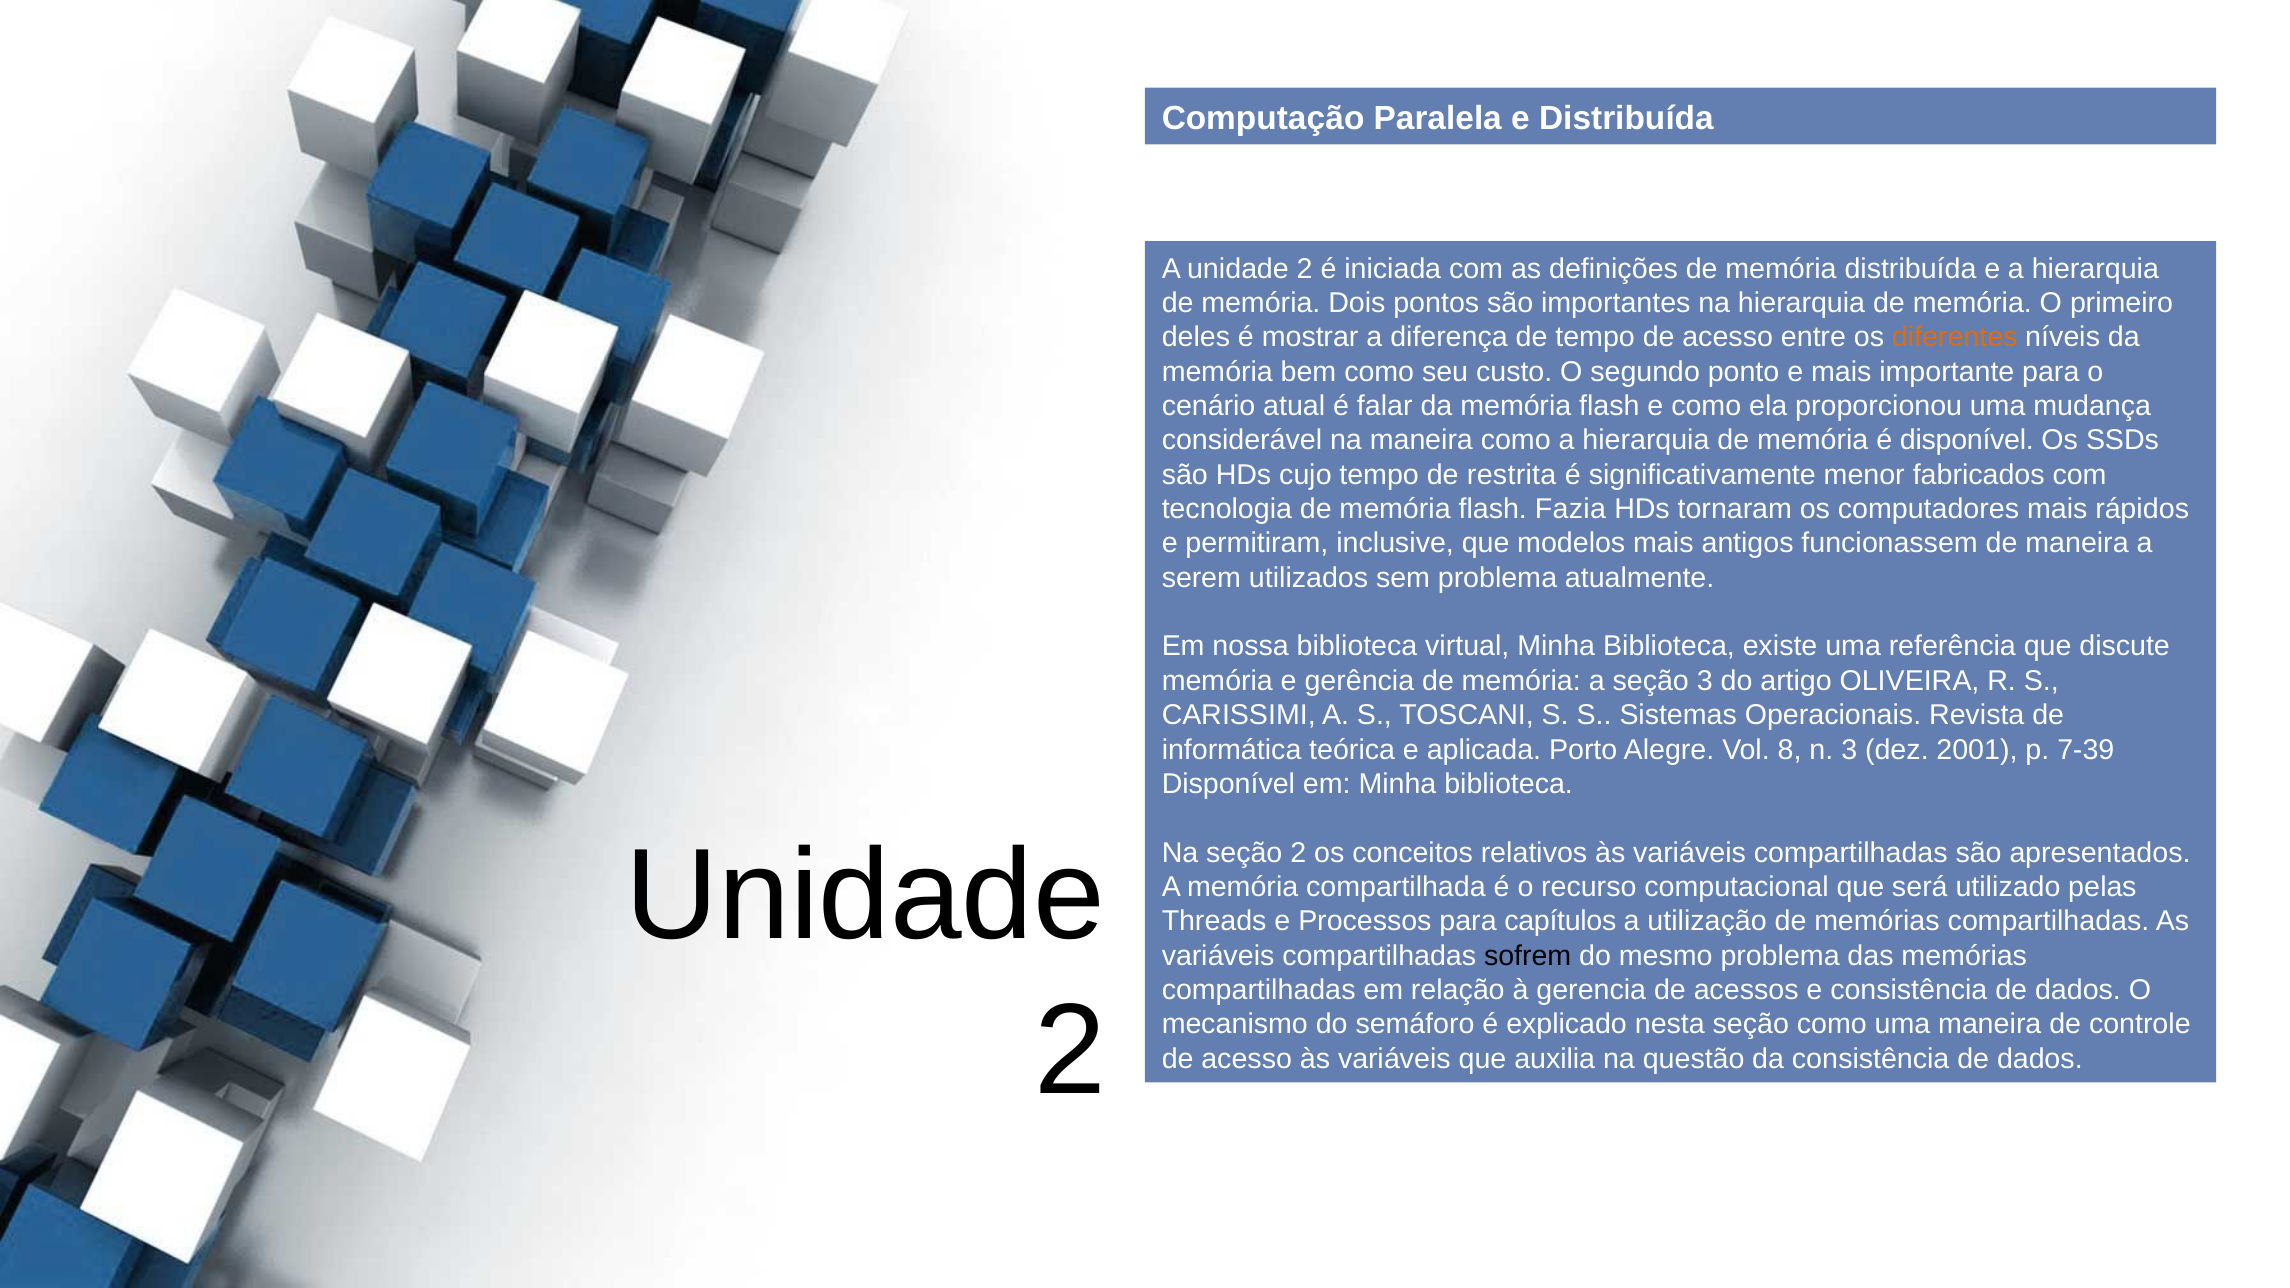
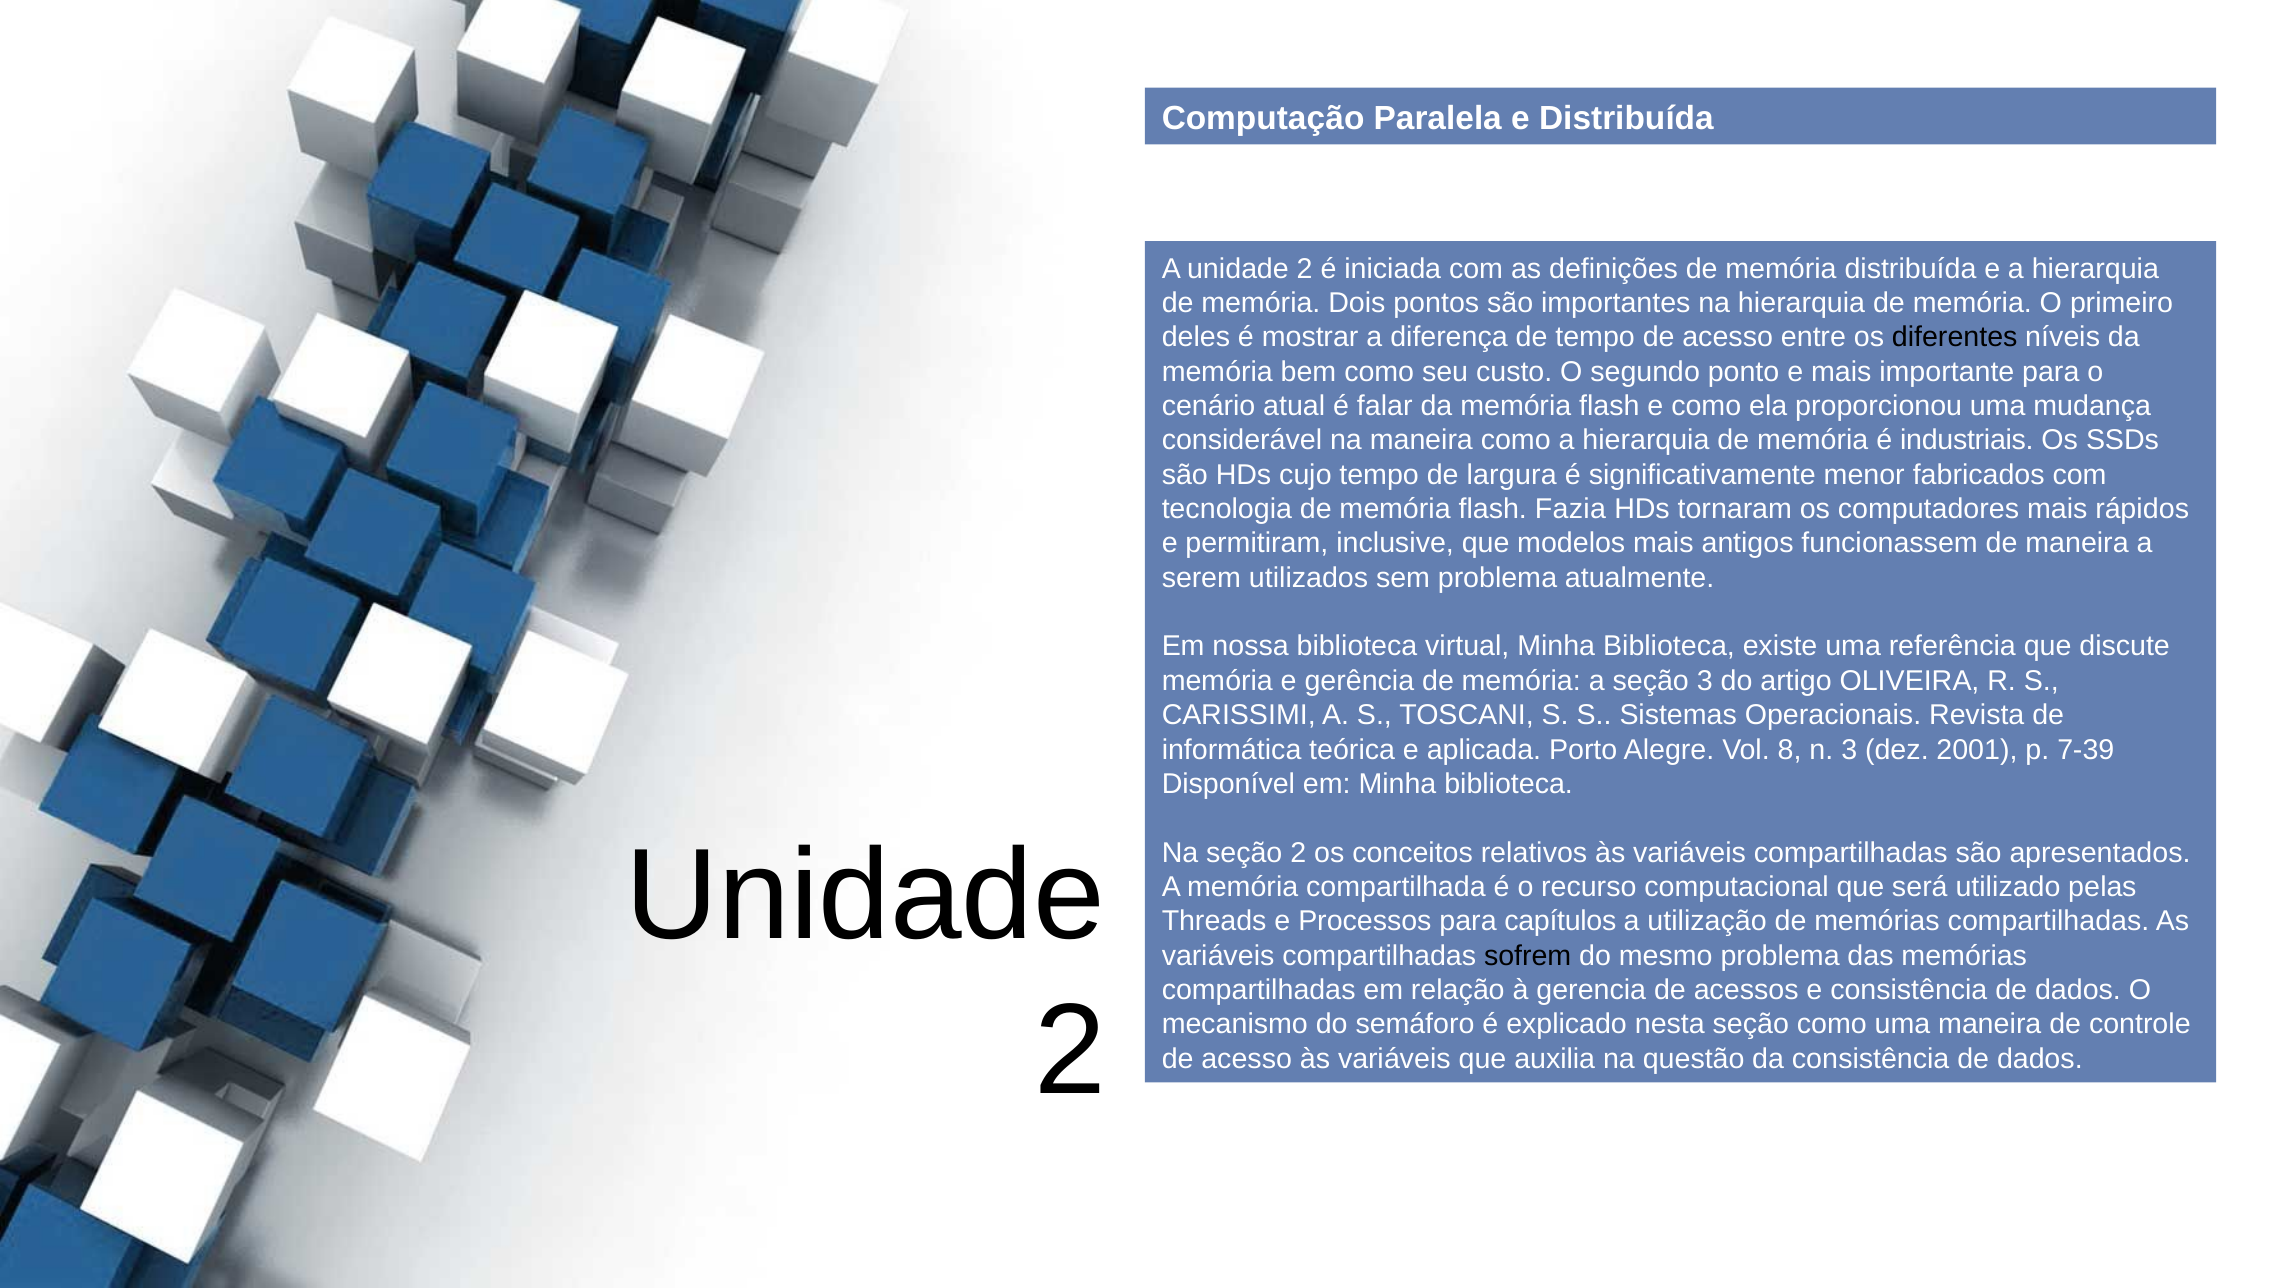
diferentes colour: orange -> black (1955, 337)
é disponível: disponível -> industriais (1967, 440)
restrita: restrita -> largura (1512, 475)
